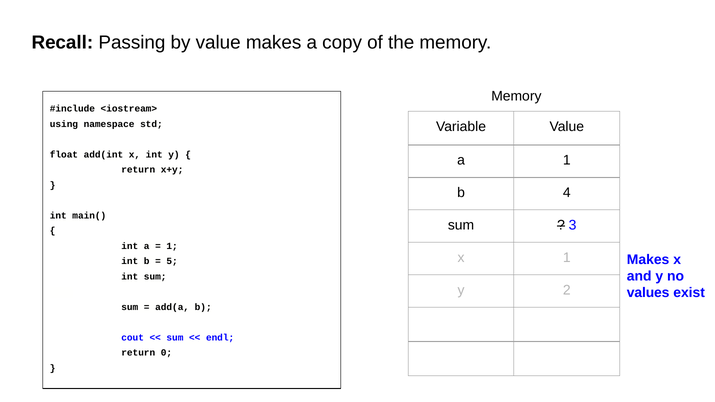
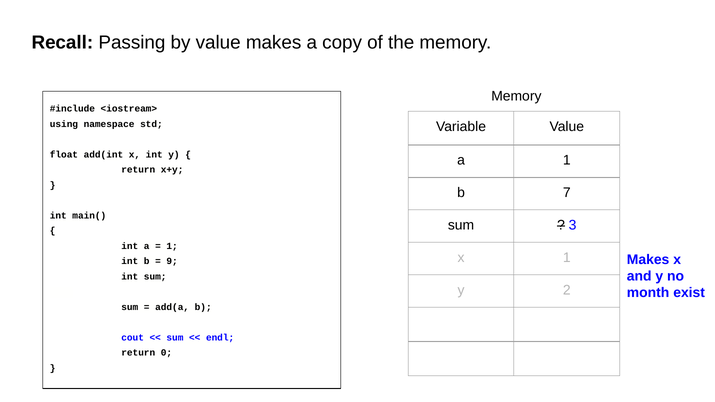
4: 4 -> 7 (567, 193)
5: 5 -> 9 (172, 261)
values: values -> month (648, 293)
